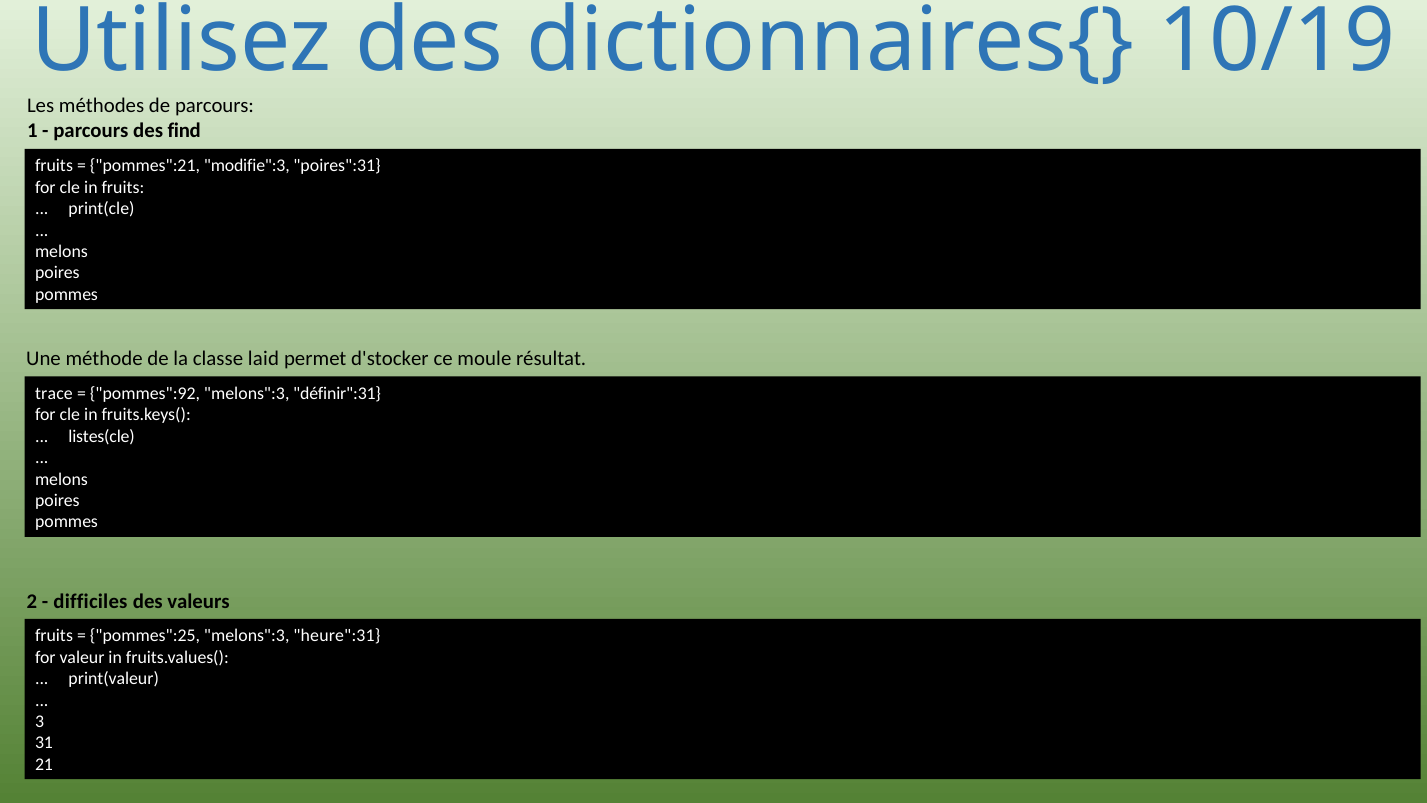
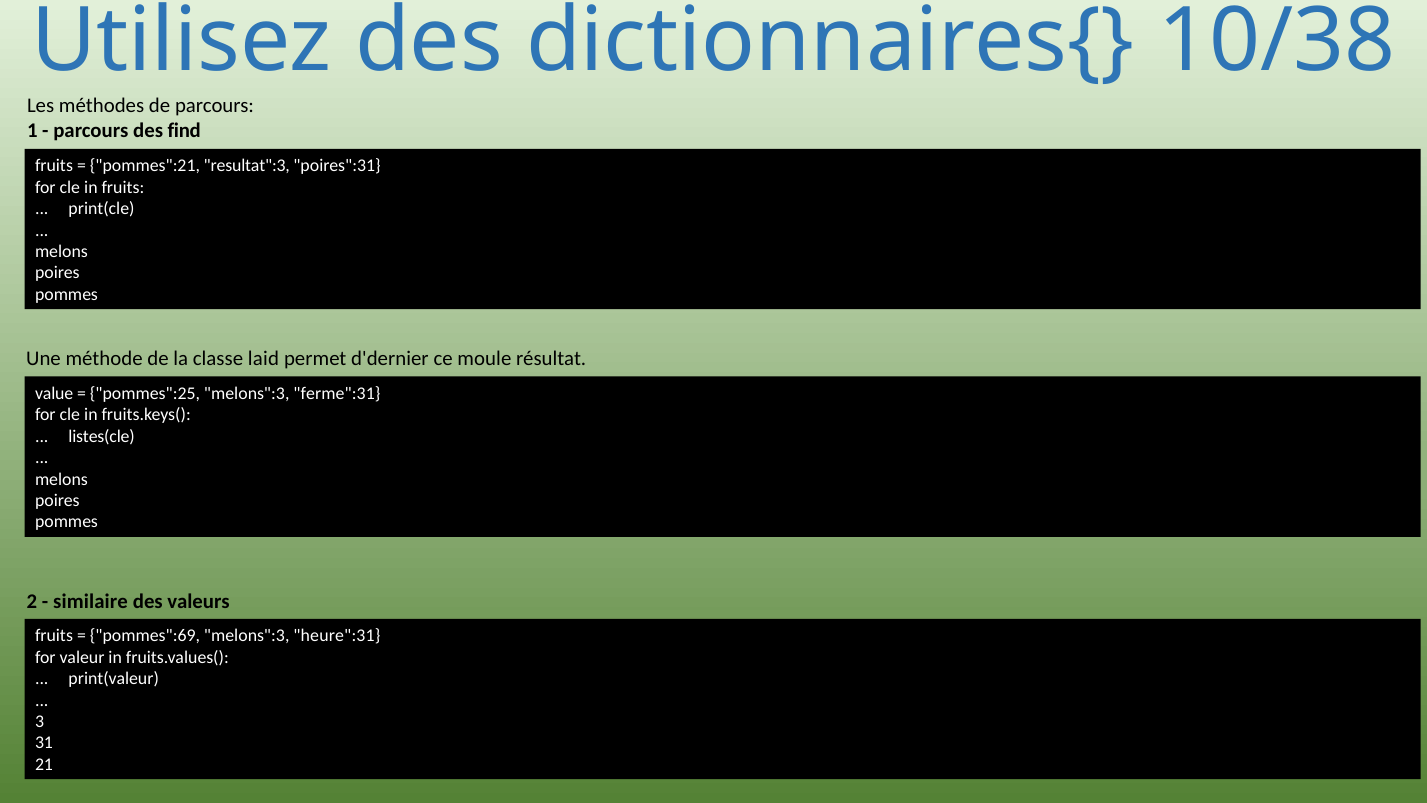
10/19: 10/19 -> 10/38 (1277, 41)
modifie":3: modifie":3 -> resultat":3 (247, 166)
d'stocker: d'stocker -> d'dernier (390, 358)
trace: trace -> value (54, 393)
pommes":92: pommes":92 -> pommes":25 (145, 393)
définir":31: définir":31 -> ferme":31 (337, 393)
difficiles: difficiles -> similaire (91, 602)
pommes":25: pommes":25 -> pommes":69 (145, 636)
